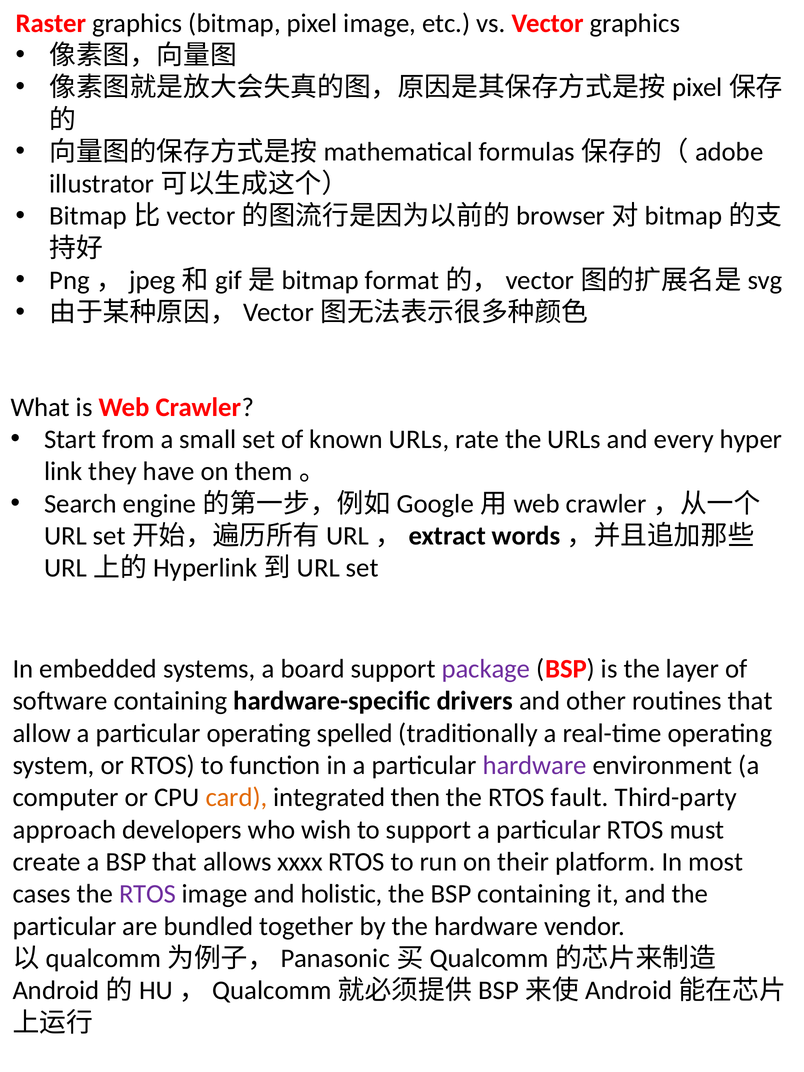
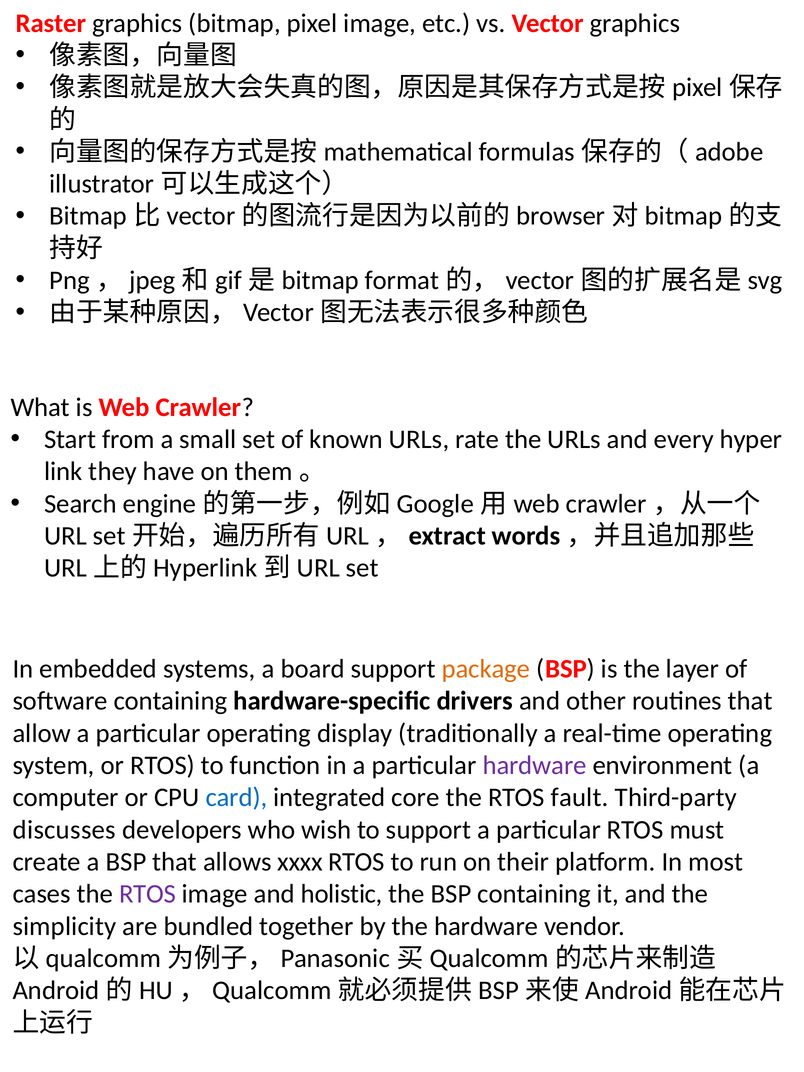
package colour: purple -> orange (486, 669)
spelled: spelled -> display (355, 733)
card colour: orange -> blue (236, 798)
then: then -> core (416, 798)
approach: approach -> discusses (64, 830)
particular: particular -> simplicity (64, 926)
